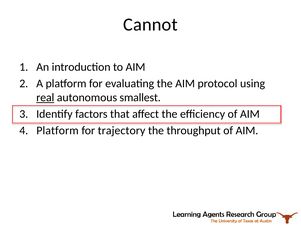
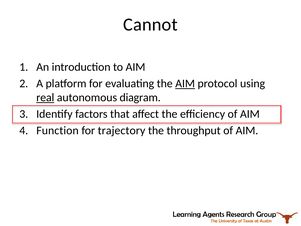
AIM underline: none -> present (185, 83)
smallest: smallest -> diagram (140, 97)
Platform: Platform -> Function (58, 130)
